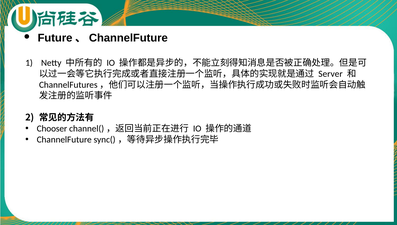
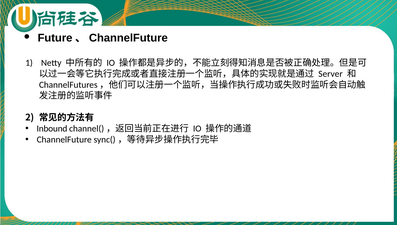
Chooser: Chooser -> Inbound (52, 129)
